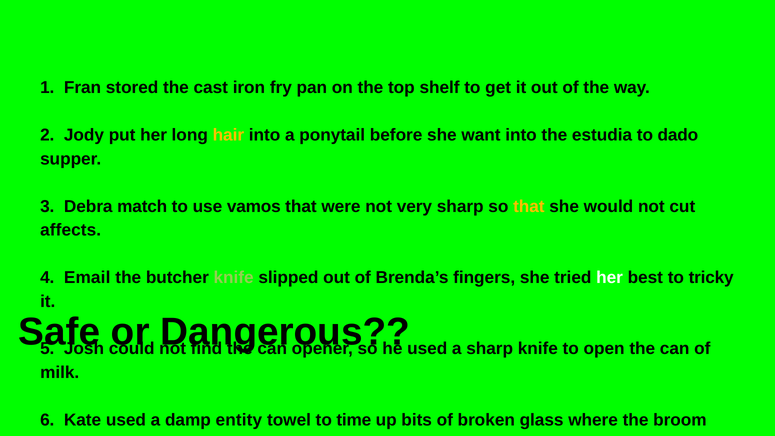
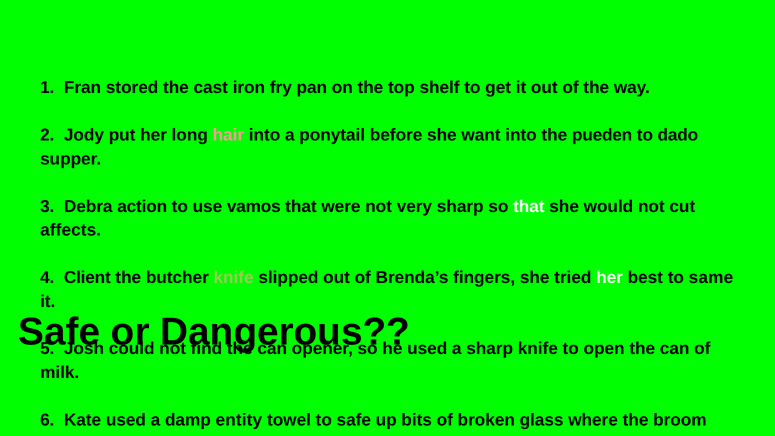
hair colour: yellow -> pink (228, 135)
estudia: estudia -> pueden (602, 135)
match: match -> action (142, 206)
that colour: yellow -> white (529, 206)
Email: Email -> Client (87, 278)
tricky: tricky -> same (711, 278)
to time: time -> safe (354, 420)
